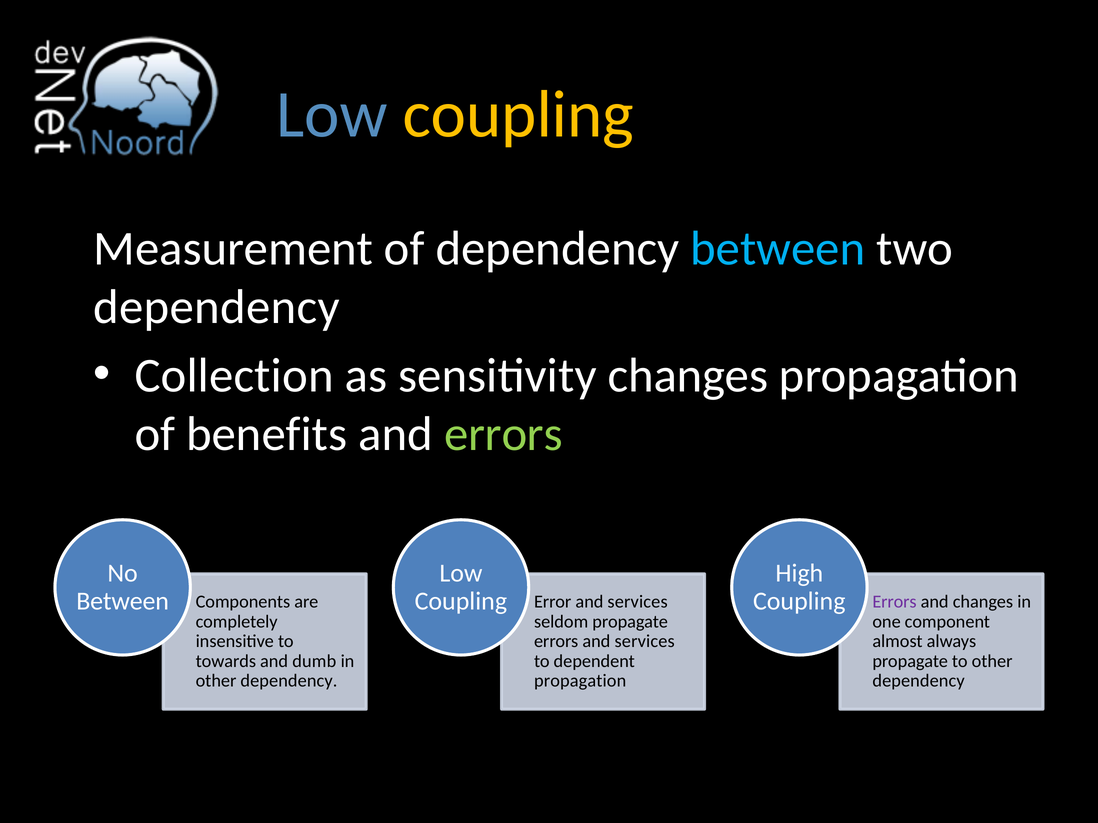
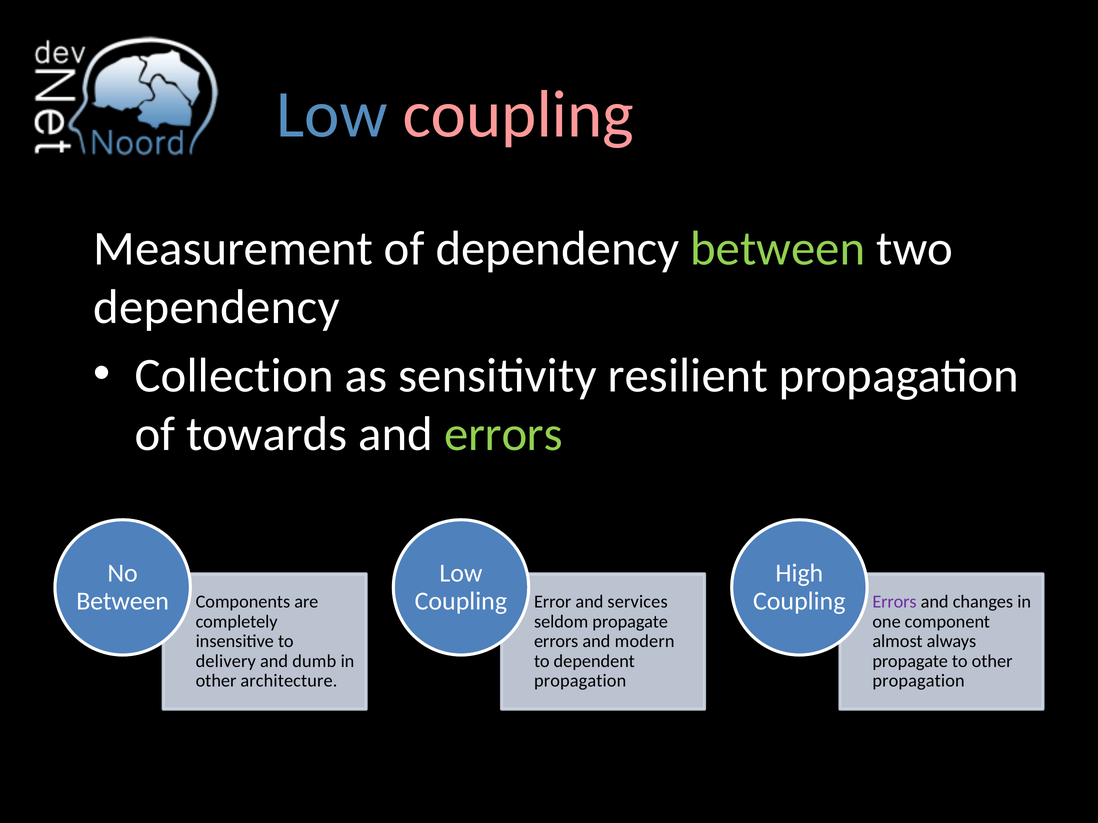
coupling colour: yellow -> pink (518, 114)
between colour: light blue -> light green (778, 249)
sensitivity changes: changes -> resilient (688, 376)
benefits: benefits -> towards (267, 434)
errors and services: services -> modern (645, 642)
towards: towards -> delivery (226, 662)
dependency: dependency -> architecture (289, 681)
dependency: dependency -> propagation (919, 681)
